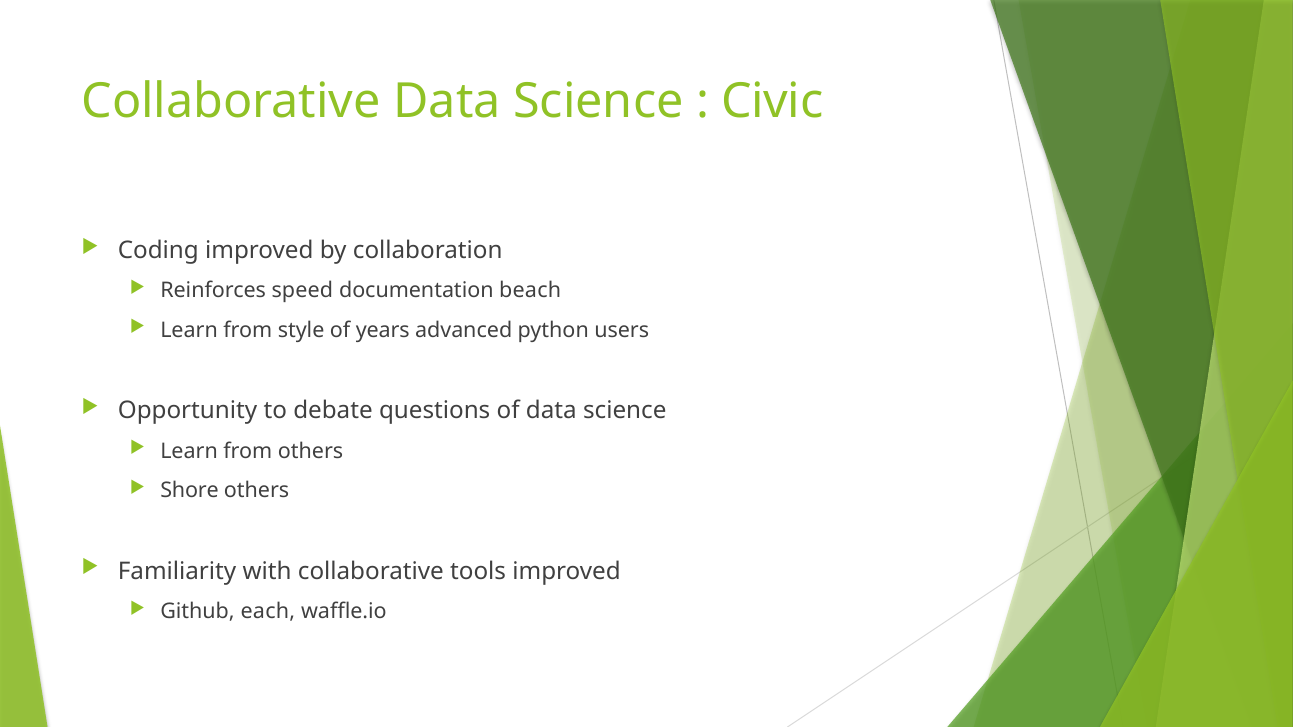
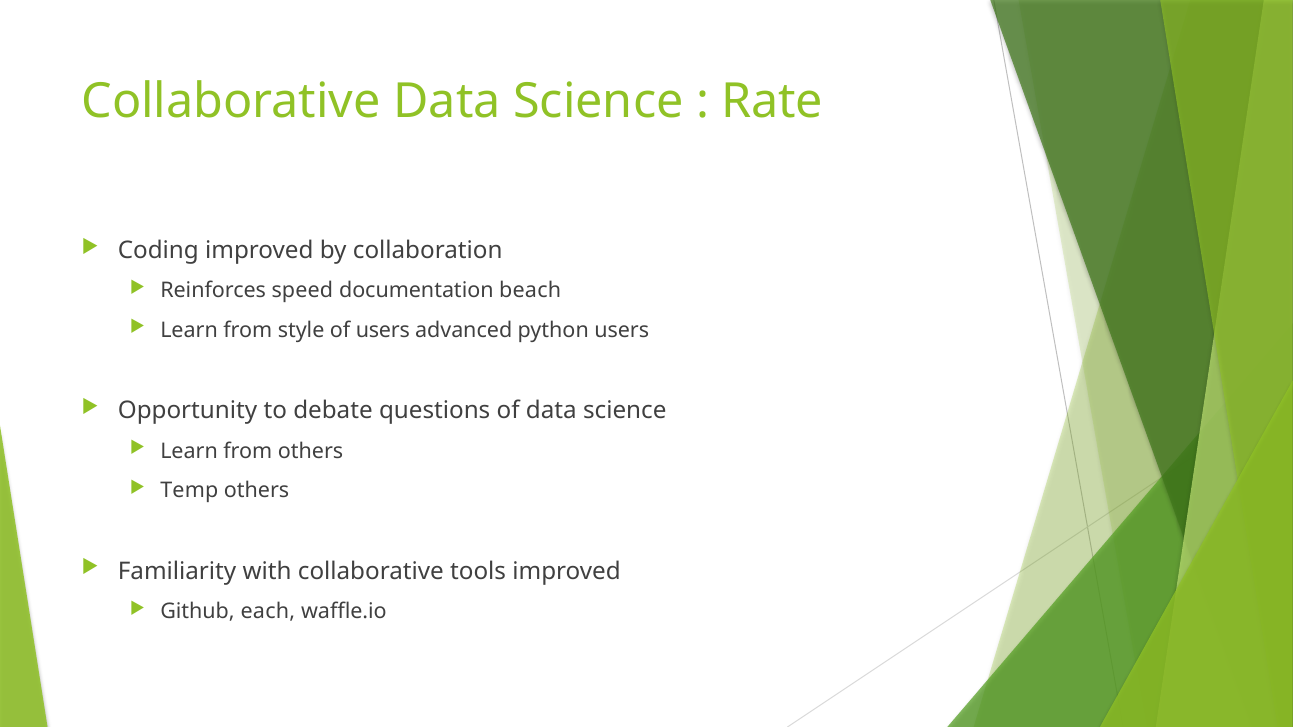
Civic: Civic -> Rate (772, 102)
of years: years -> users (383, 330)
Shore: Shore -> Temp (189, 491)
